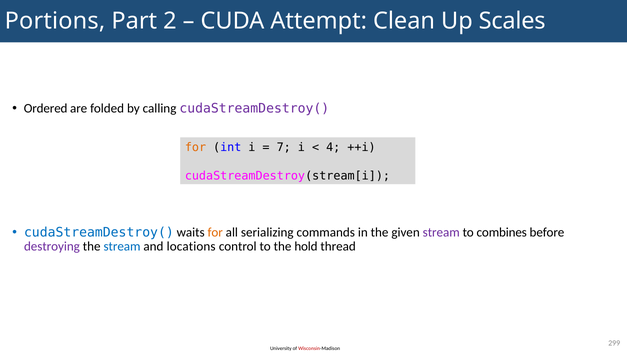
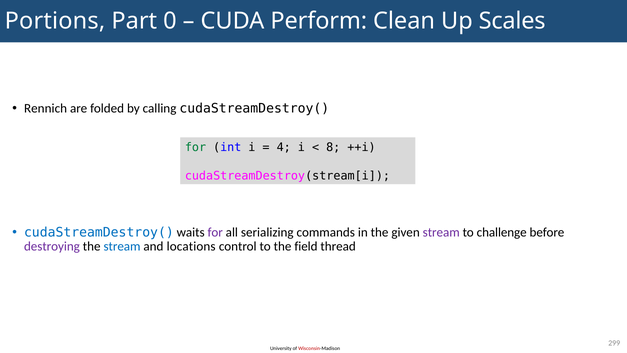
2: 2 -> 0 (170, 21)
Attempt: Attempt -> Perform (319, 21)
Ordered: Ordered -> Rennich (46, 108)
cudaStreamDestroy( colour: purple -> black (254, 108)
for colour: orange -> green (195, 147)
7: 7 -> 4 (284, 147)
4: 4 -> 8 (333, 147)
for colour: orange -> purple (215, 232)
combines: combines -> challenge (502, 232)
hold: hold -> field (306, 246)
